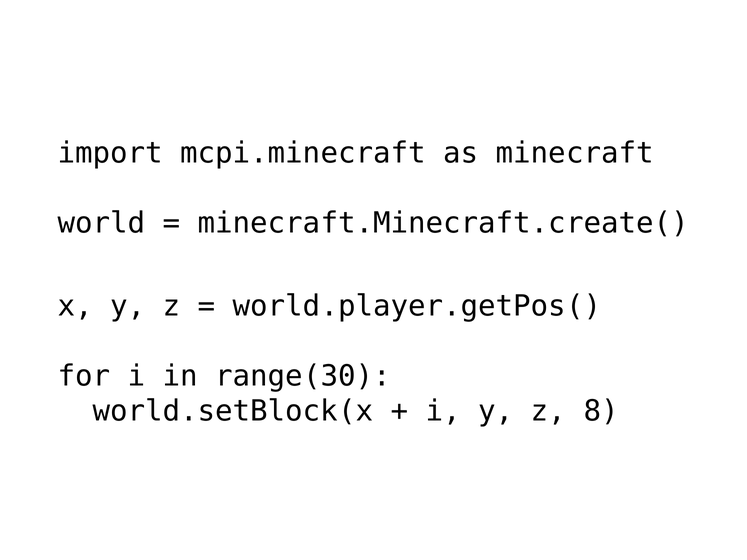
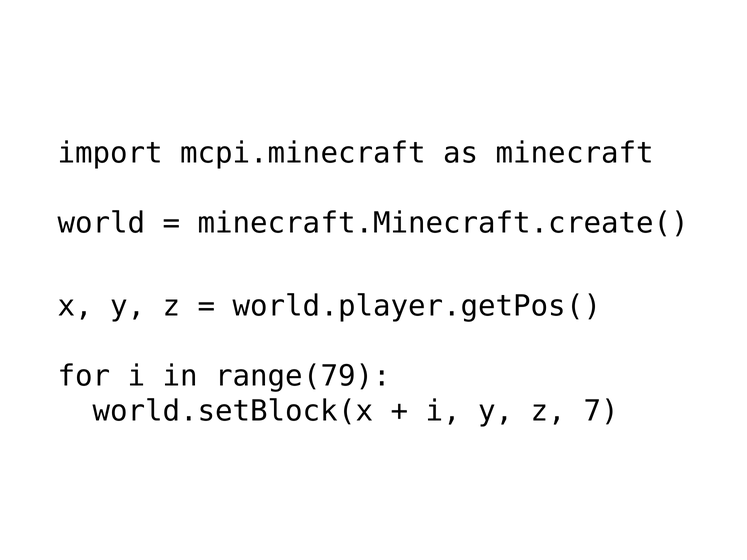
range(30: range(30 -> range(79 (303, 376)
8: 8 -> 7 (601, 411)
